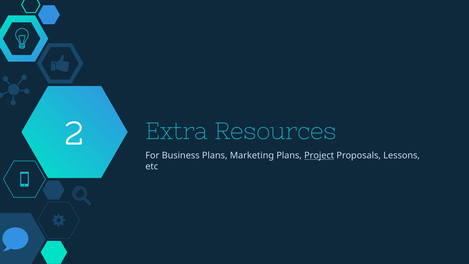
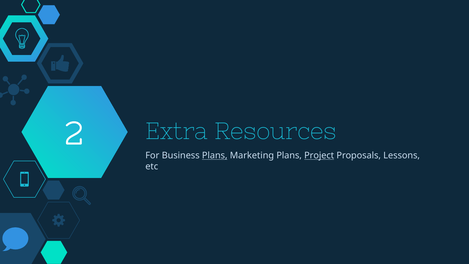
Plans underline: none -> present (215, 155)
